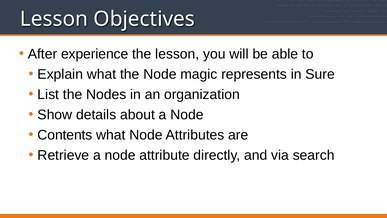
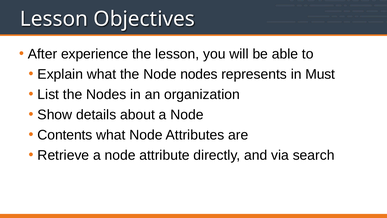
Node magic: magic -> nodes (199, 74)
Sure: Sure -> Must (320, 74)
